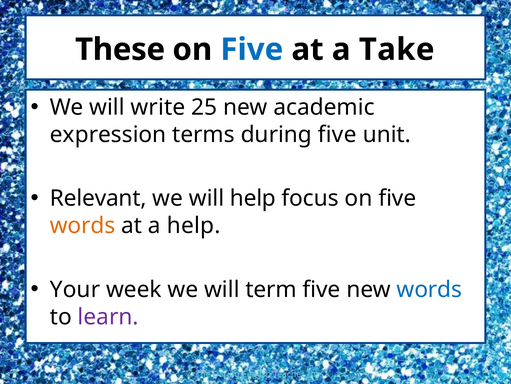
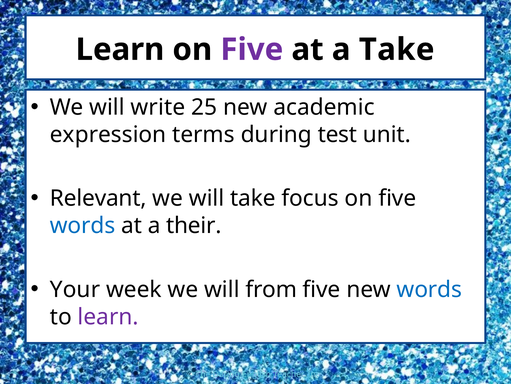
These: These -> Learn (120, 49)
Five colour: blue -> purple (252, 49)
during five: five -> test (337, 134)
will help: help -> take (253, 198)
words colour: orange -> blue (83, 225)
a help: help -> their (194, 225)
term: term -> from (271, 289)
